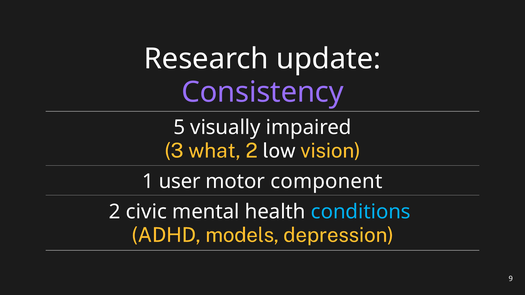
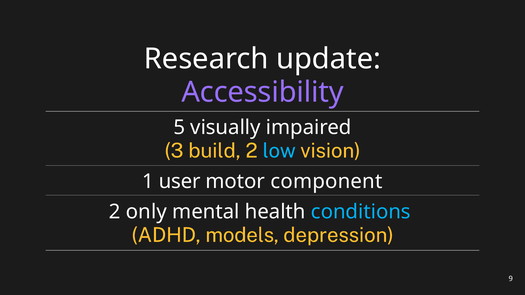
Consistency: Consistency -> Accessibility (263, 92)
what: what -> build (214, 151)
low colour: white -> light blue (279, 151)
civic: civic -> only (146, 212)
